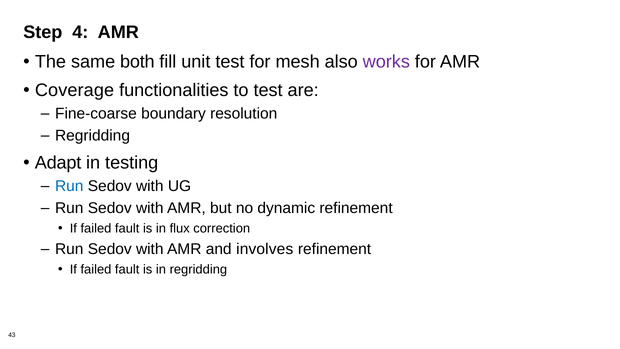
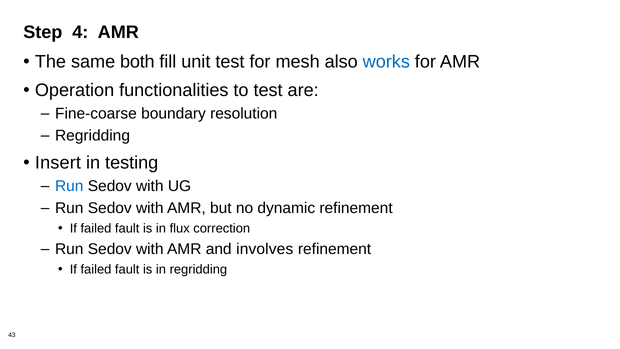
works colour: purple -> blue (386, 62)
Coverage: Coverage -> Operation (75, 90)
Adapt: Adapt -> Insert (58, 163)
